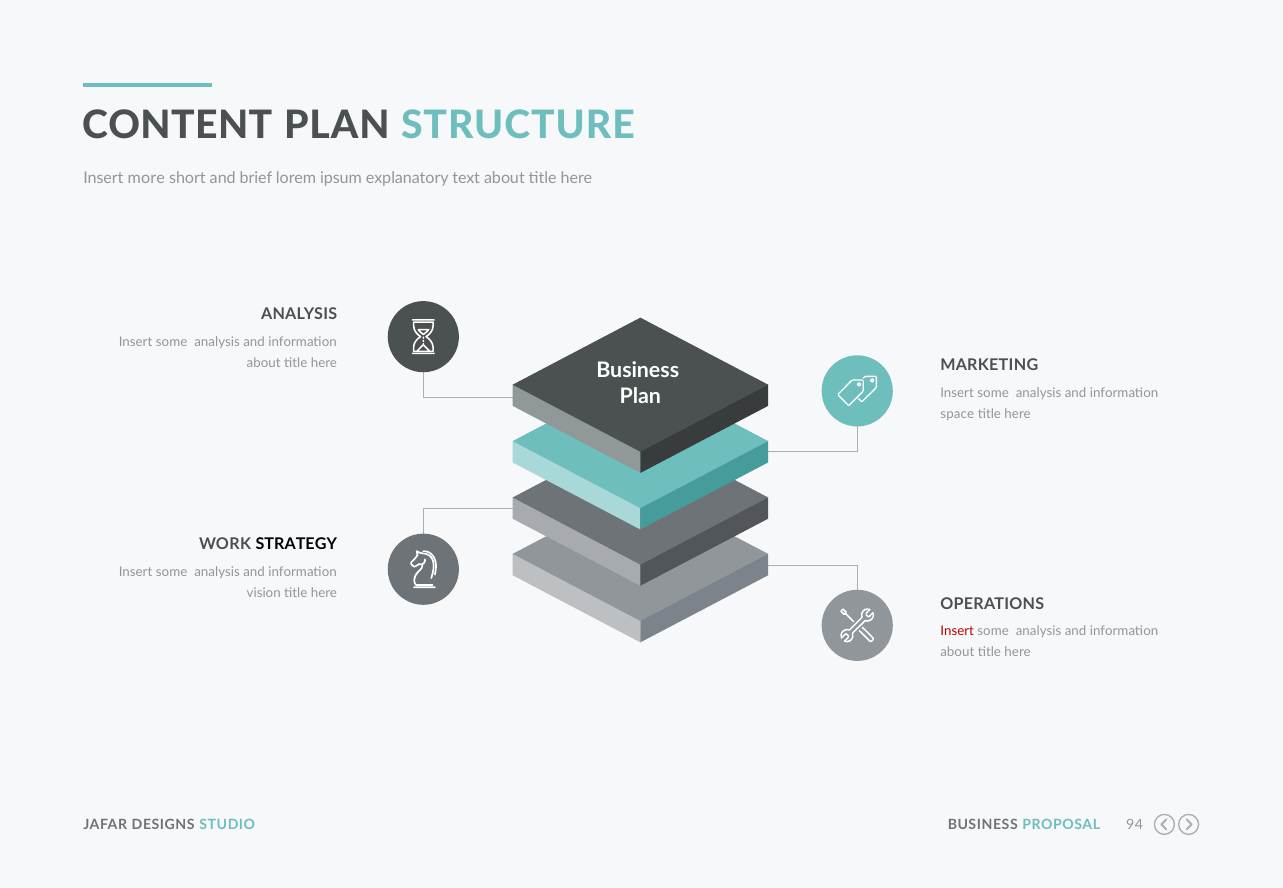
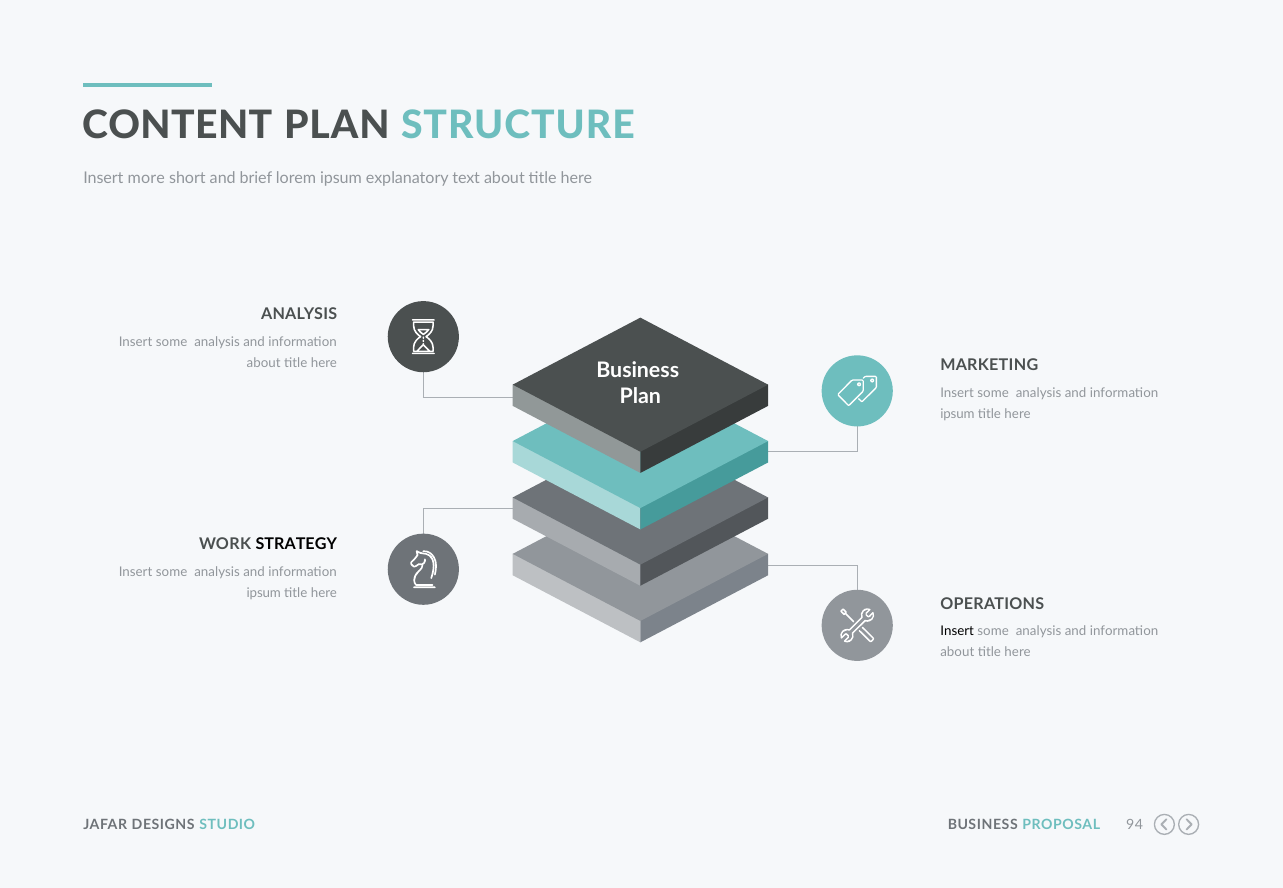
space: space -> ipsum (957, 414)
vision: vision -> ipsum (264, 593)
Insert colour: red -> black (957, 632)
